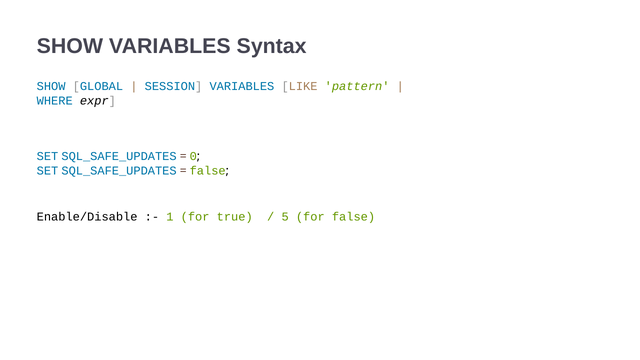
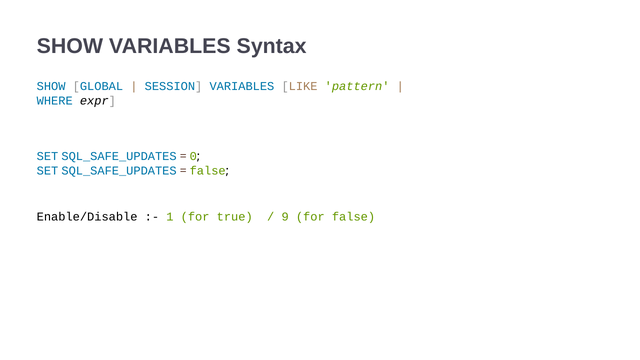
5: 5 -> 9 (285, 217)
